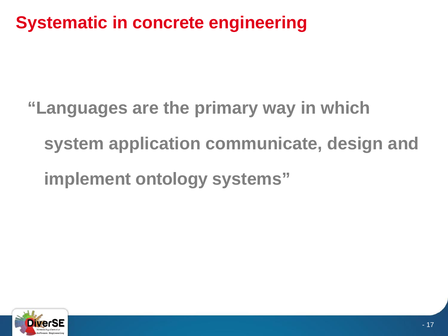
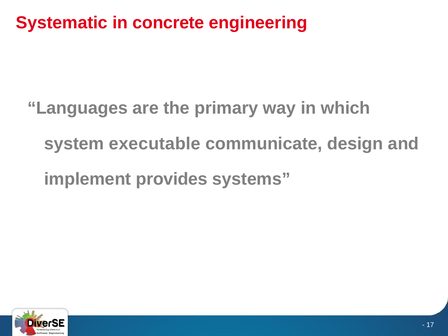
application: application -> executable (155, 144)
ontology: ontology -> provides (172, 179)
